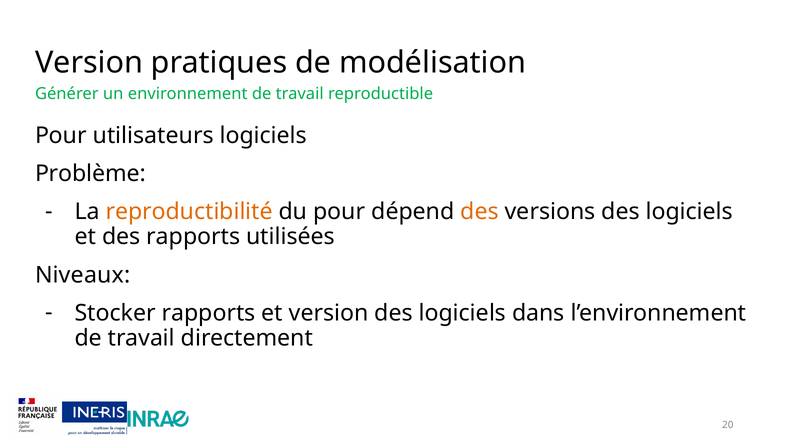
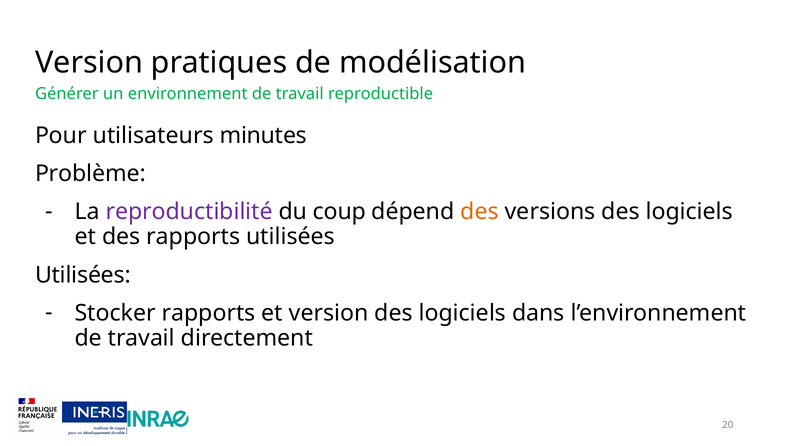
utilisateurs logiciels: logiciels -> minutes (263, 136)
reproductibilité colour: orange -> purple (189, 212)
du pour: pour -> coup (339, 212)
Niveaux: Niveaux -> Utilisées (83, 275)
